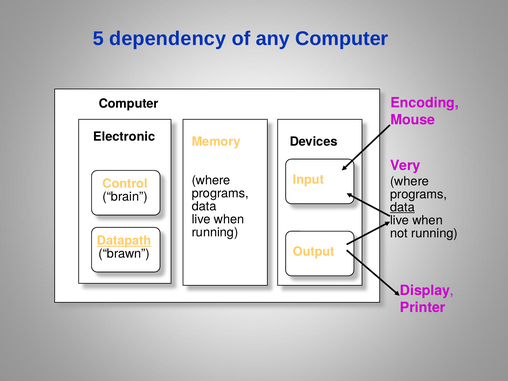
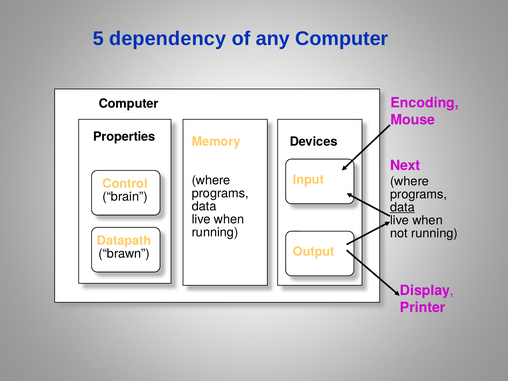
Electronic: Electronic -> Properties (124, 137)
Very: Very -> Next (405, 165)
Datapath underline: present -> none (124, 241)
